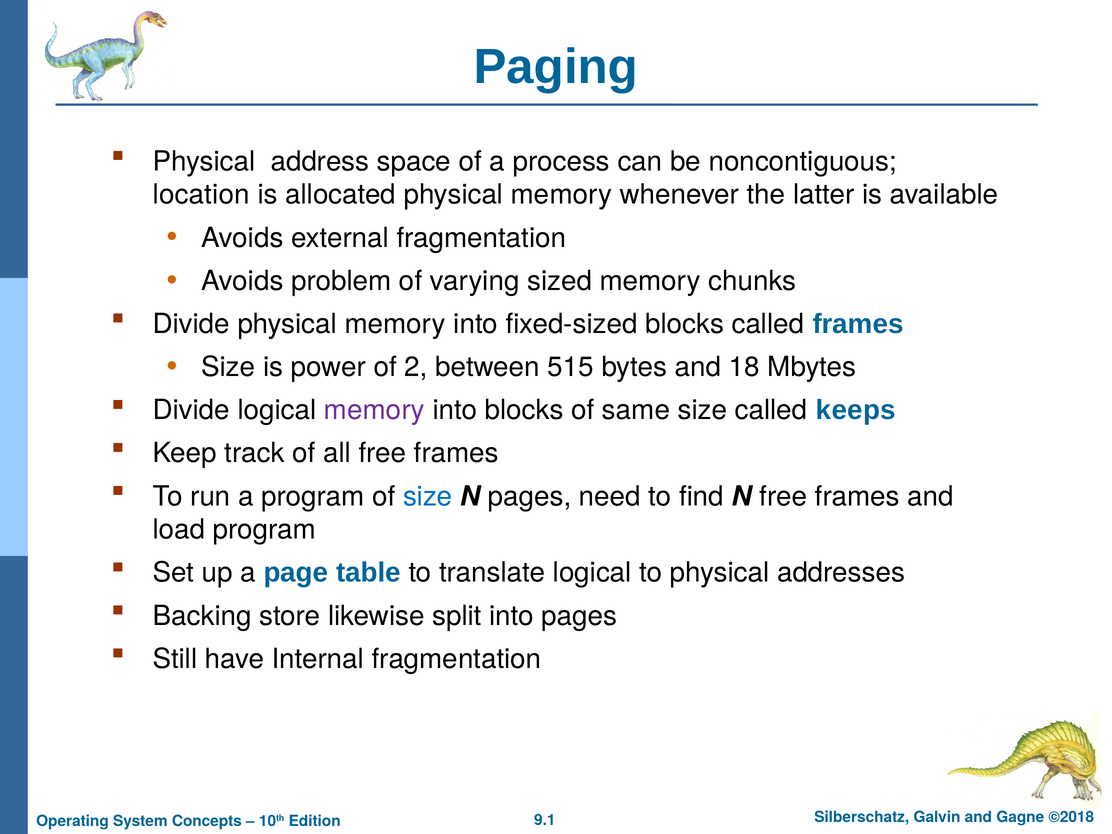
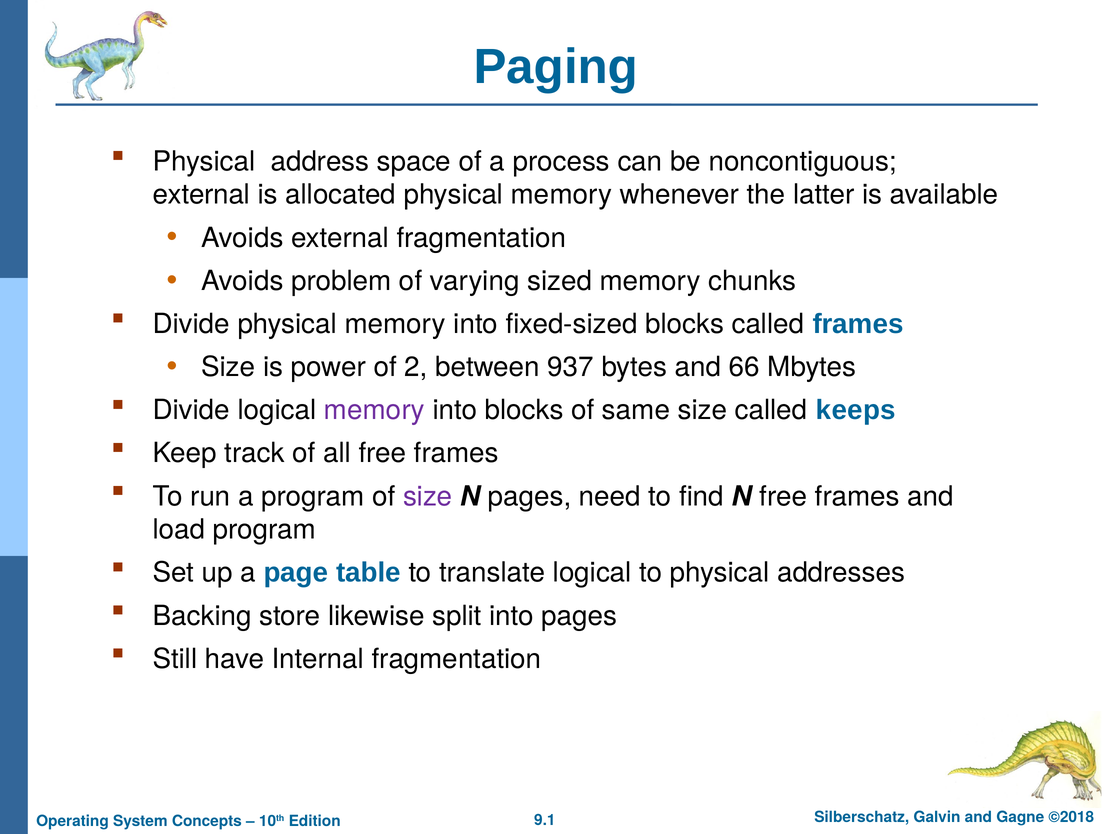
location: location -> external (201, 195)
515: 515 -> 937 (571, 367)
18: 18 -> 66 (744, 367)
size colour: blue -> purple (428, 496)
